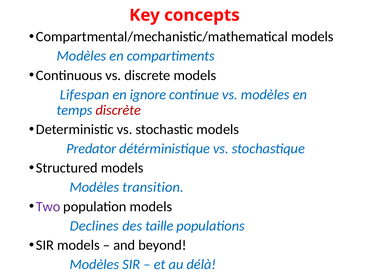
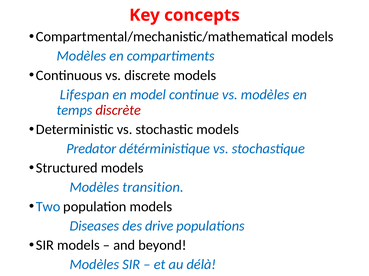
ignore: ignore -> model (148, 95)
Two colour: purple -> blue (48, 207)
Declines: Declines -> Diseases (94, 226)
taille: taille -> drive (159, 226)
